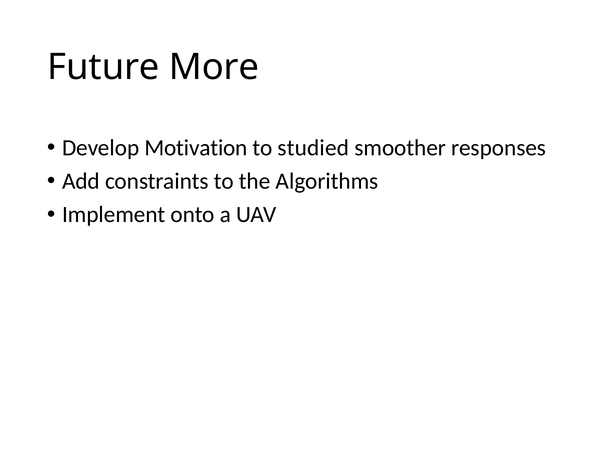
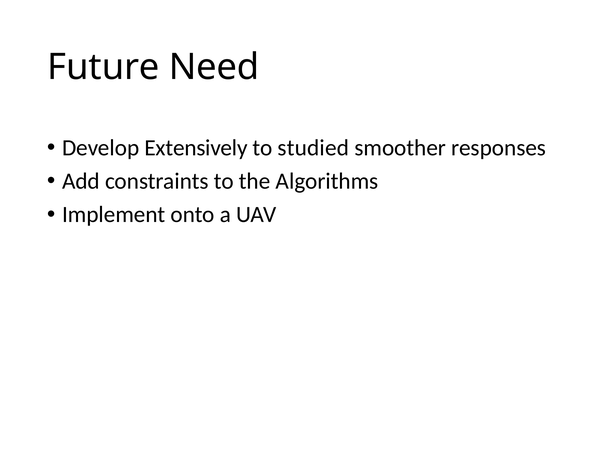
More: More -> Need (214, 67)
Motivation: Motivation -> Extensively (196, 147)
